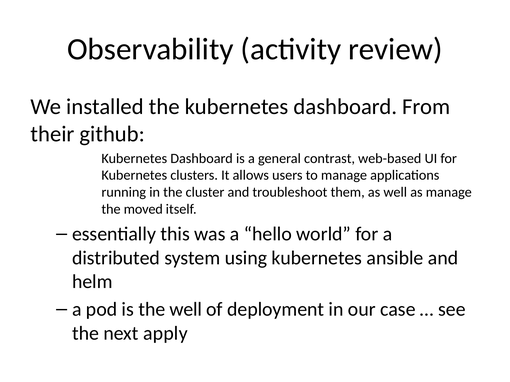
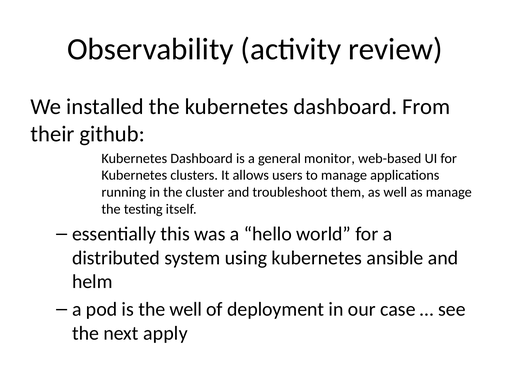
contrast: contrast -> monitor (329, 159)
moved: moved -> testing (143, 210)
